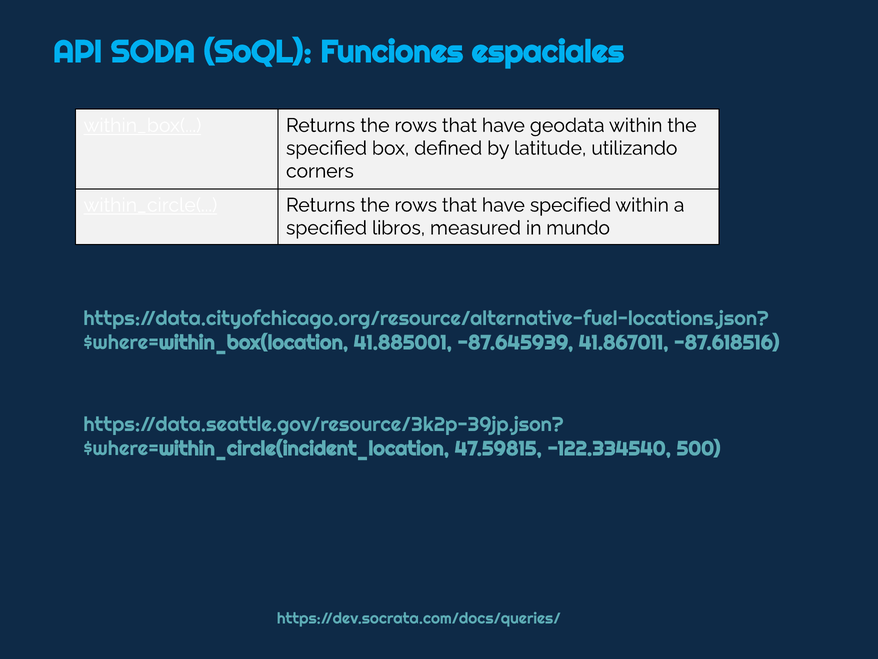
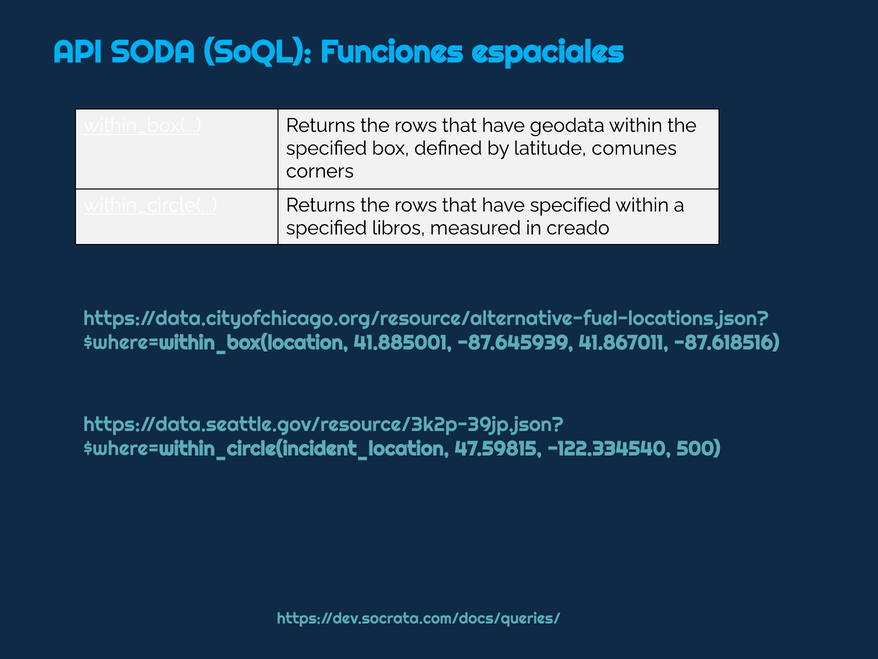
utilizando: utilizando -> comunes (634, 148)
mundo: mundo -> creado (578, 228)
